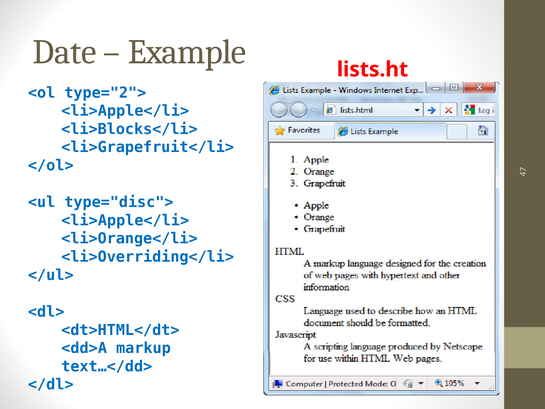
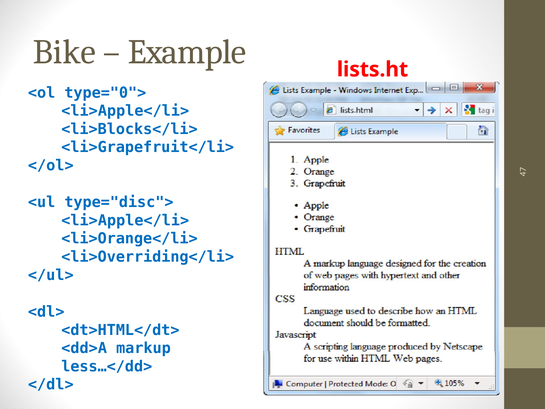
Date: Date -> Bike (64, 52)
type="2">: type="2"> -> type="0"> (105, 93)
text…</dd>: text…</dd> -> less…</dd> (107, 366)
